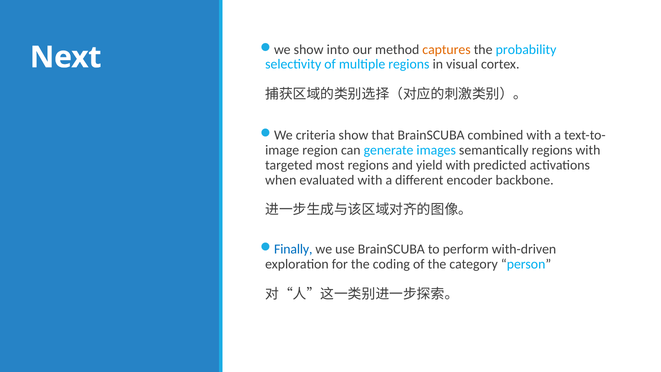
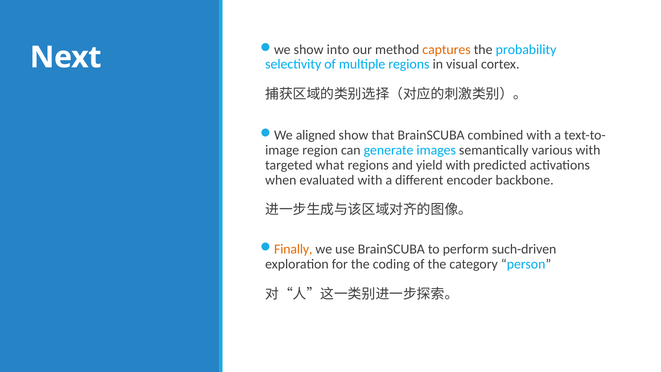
criteria: criteria -> aligned (316, 135)
semantically regions: regions -> various (552, 150)
most: most -> what (330, 165)
Finally colour: blue -> orange (293, 249)
with-driven: with-driven -> such-driven (524, 249)
